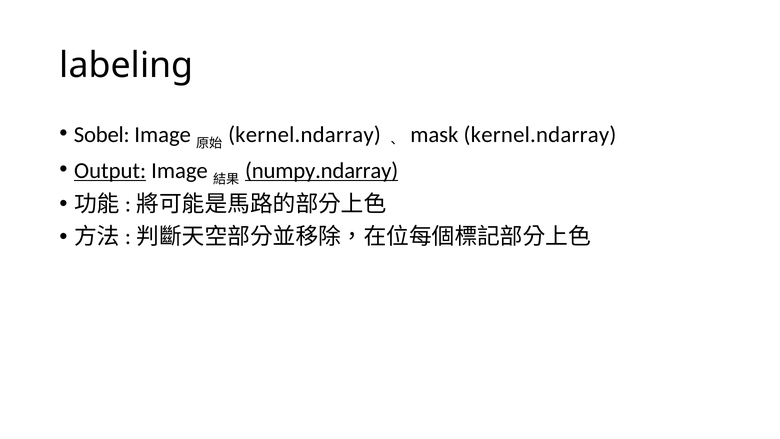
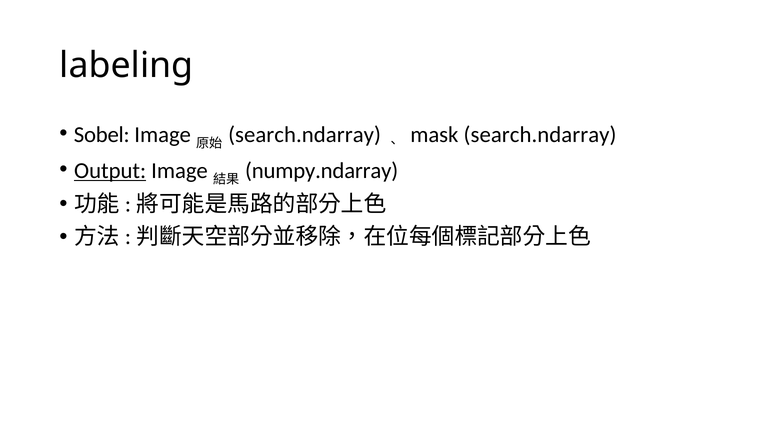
kernel.ndarray: kernel.ndarray -> search.ndarray (305, 135)
mask kernel.ndarray: kernel.ndarray -> search.ndarray (540, 135)
numpy.ndarray underline: present -> none (322, 171)
